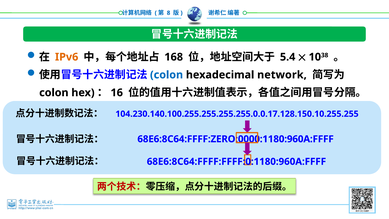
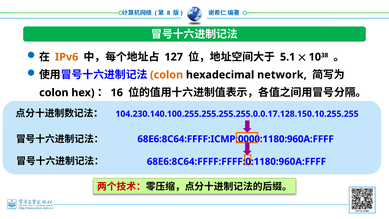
168: 168 -> 127 (174, 57)
5.4: 5.4 -> 5.1 (288, 57)
colon colour: blue -> orange (167, 75)
68E6:8C64:FFFF:ZERO:0000:1180:960A:FFFF: 68E6:8C64:FFFF:ZERO:0000:1180:960A:FFFF -> 68E6:8C64:FFFF:ICMP:0000:1180:960A:FFFF (236, 139)
